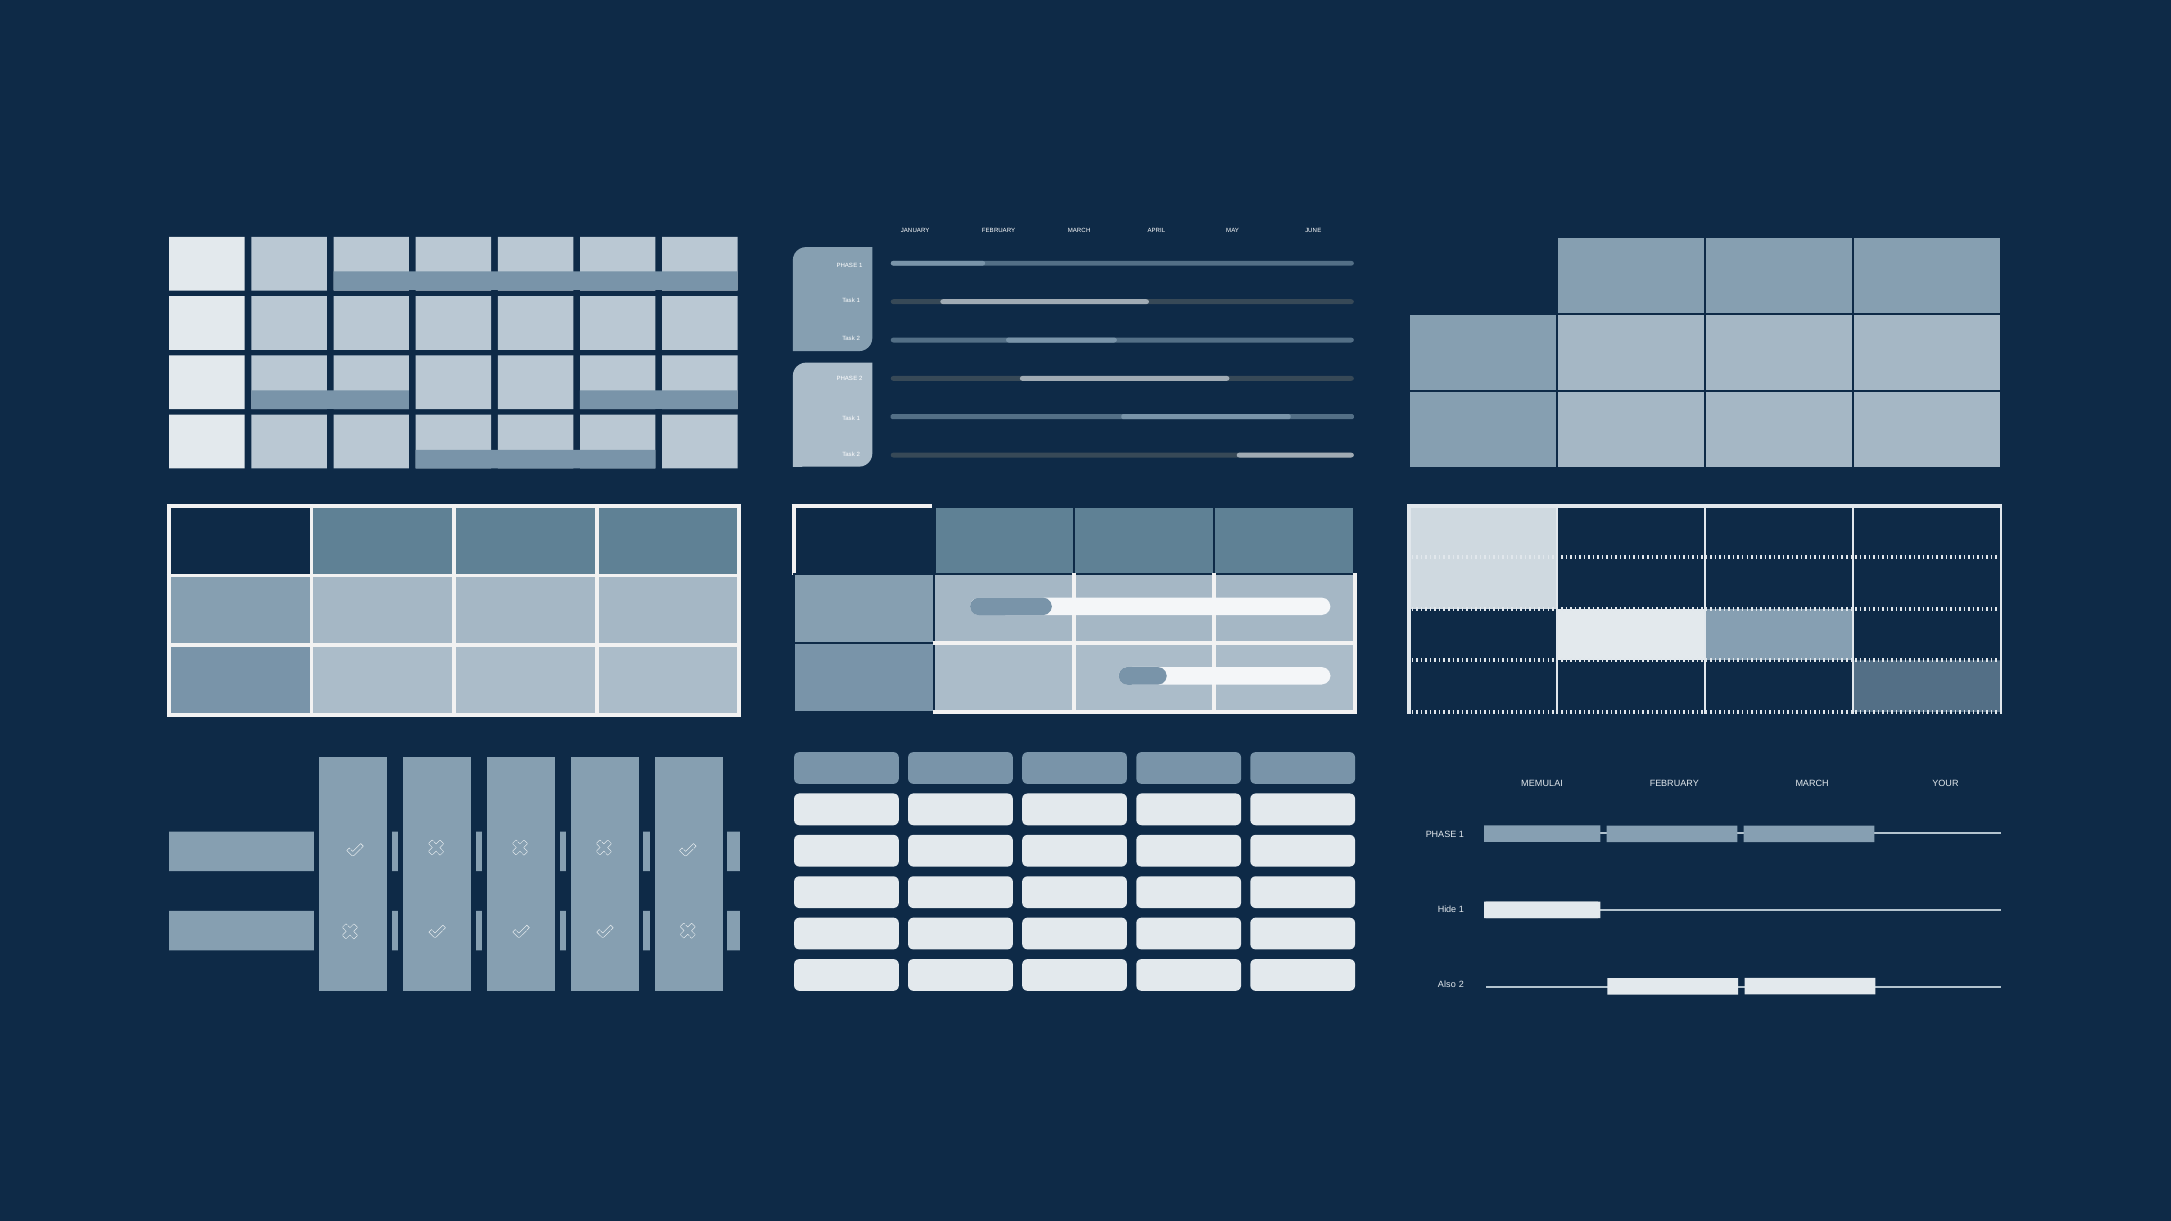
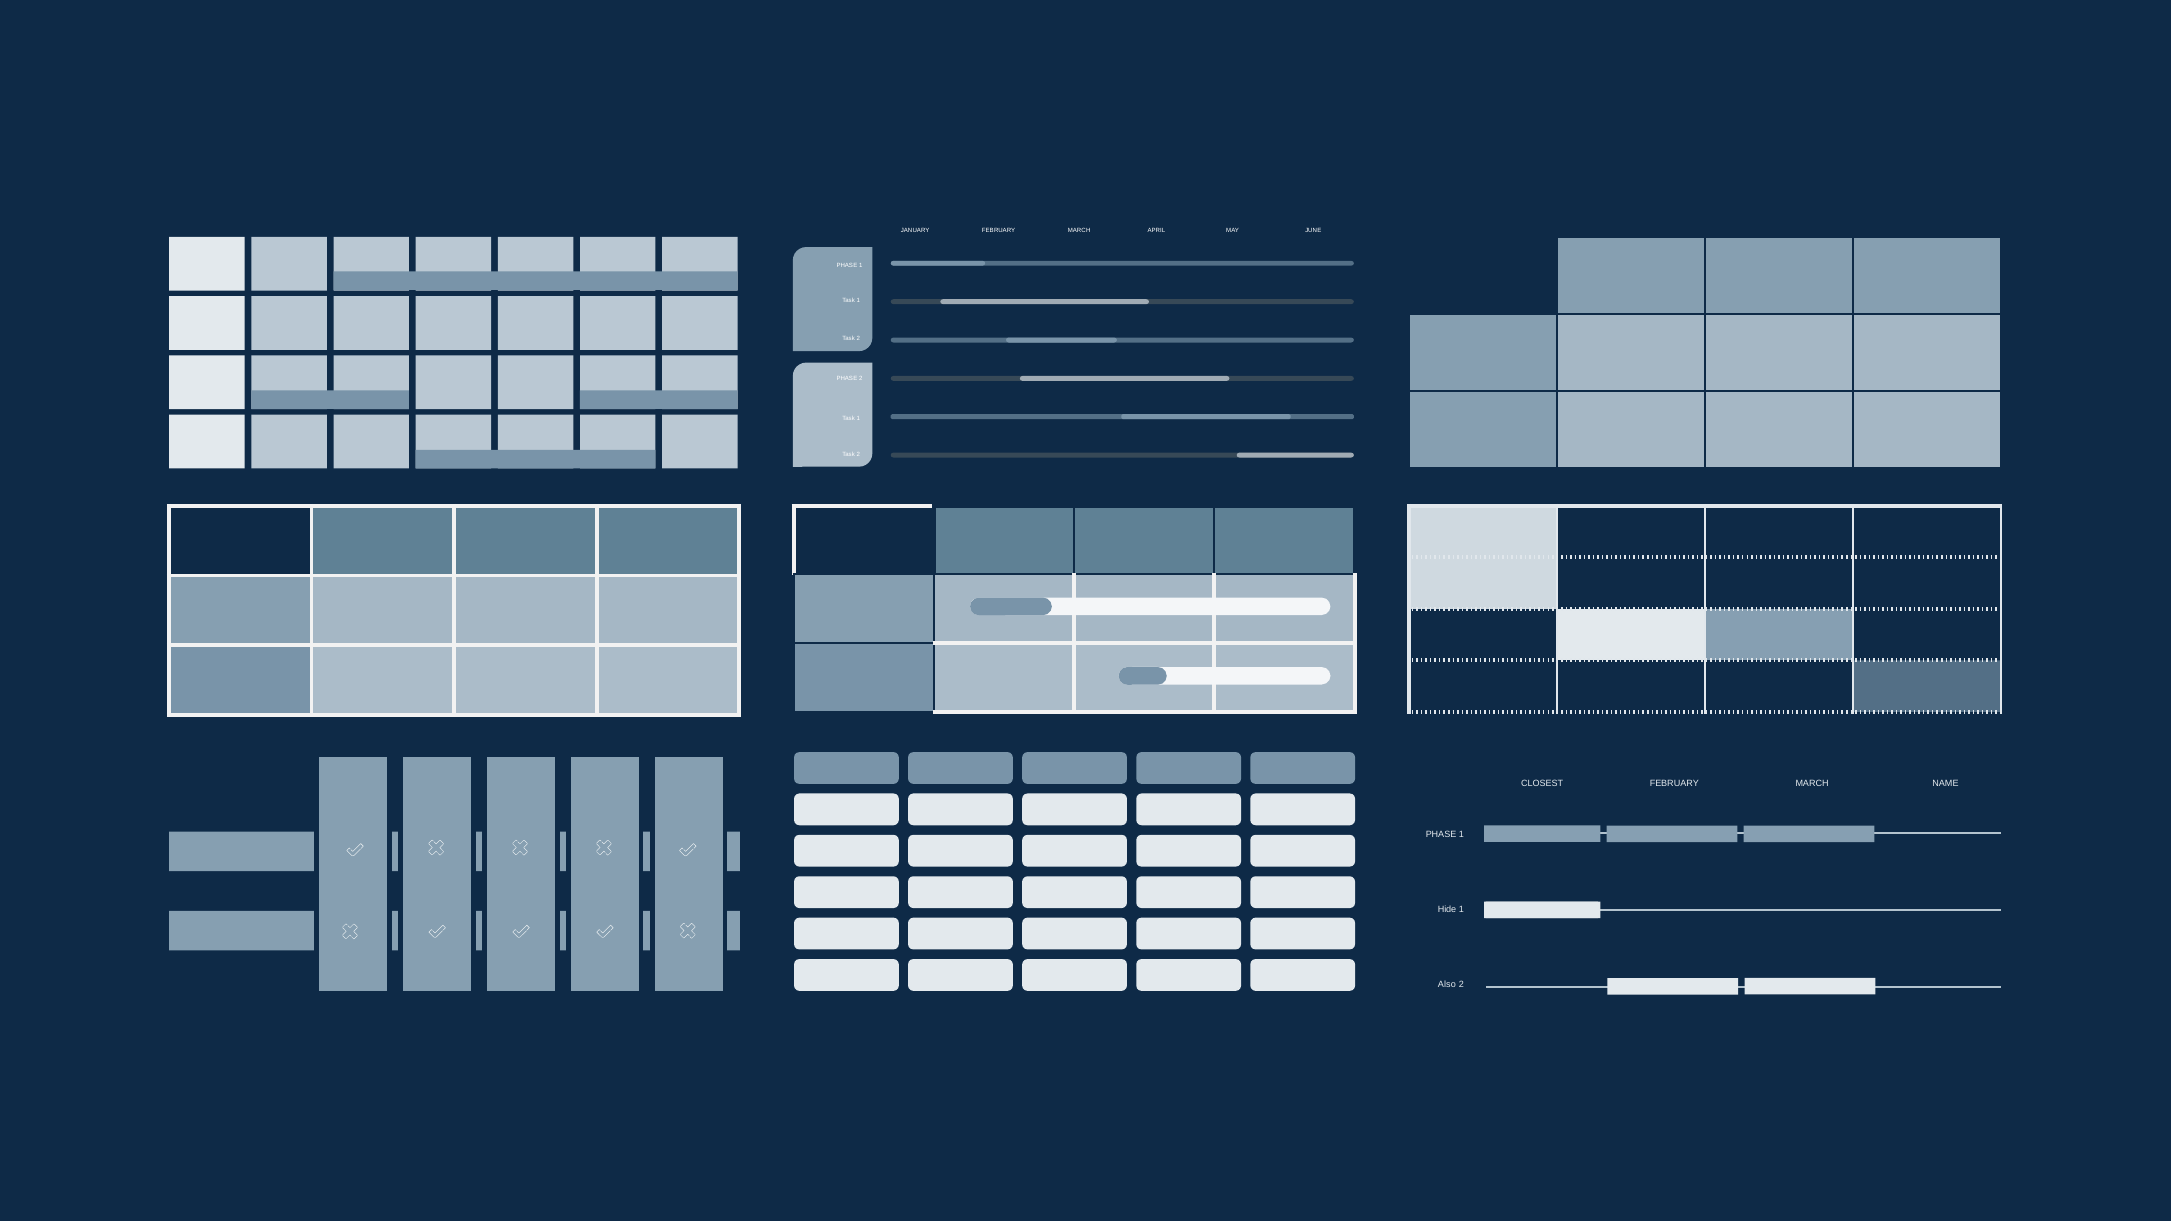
MEMULAI: MEMULAI -> CLOSEST (1542, 784)
YOUR: YOUR -> NAME (1945, 784)
